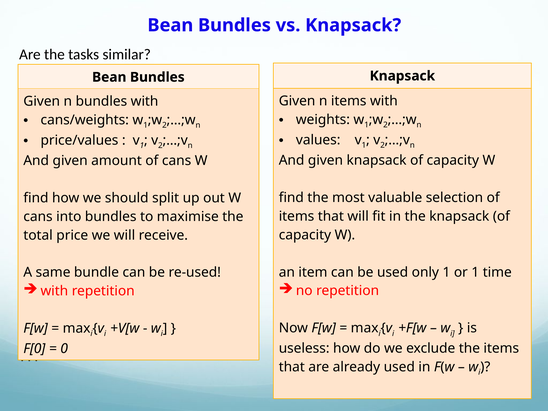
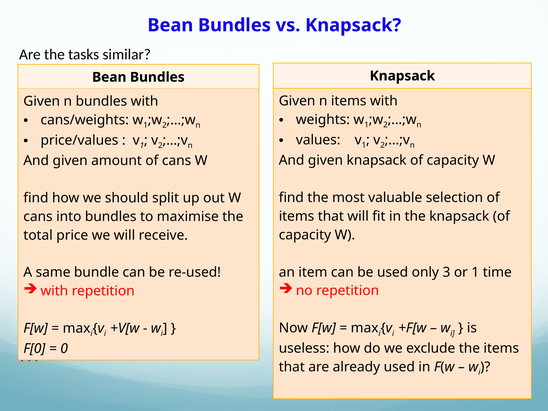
only 1: 1 -> 3 (446, 272)
